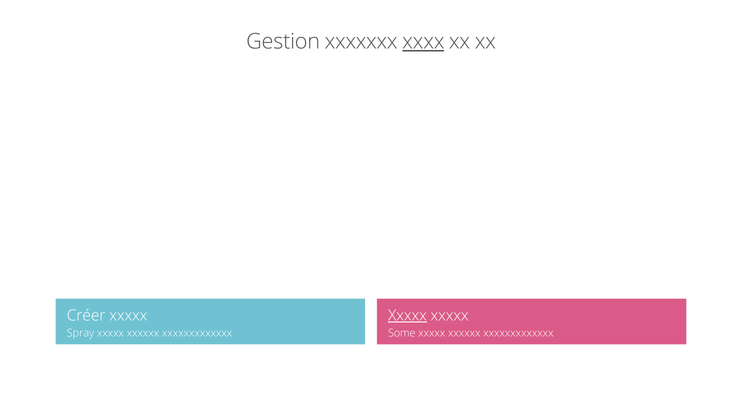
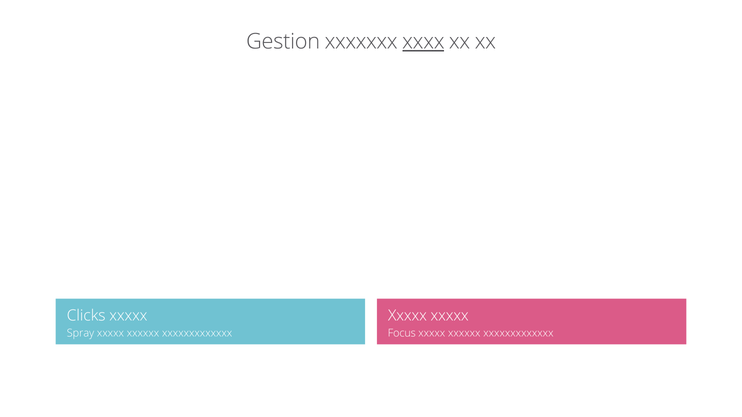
Créer: Créer -> Clicks (86, 316)
Xxxxx underline: present -> none (407, 316)
Some: Some -> Focus (402, 333)
